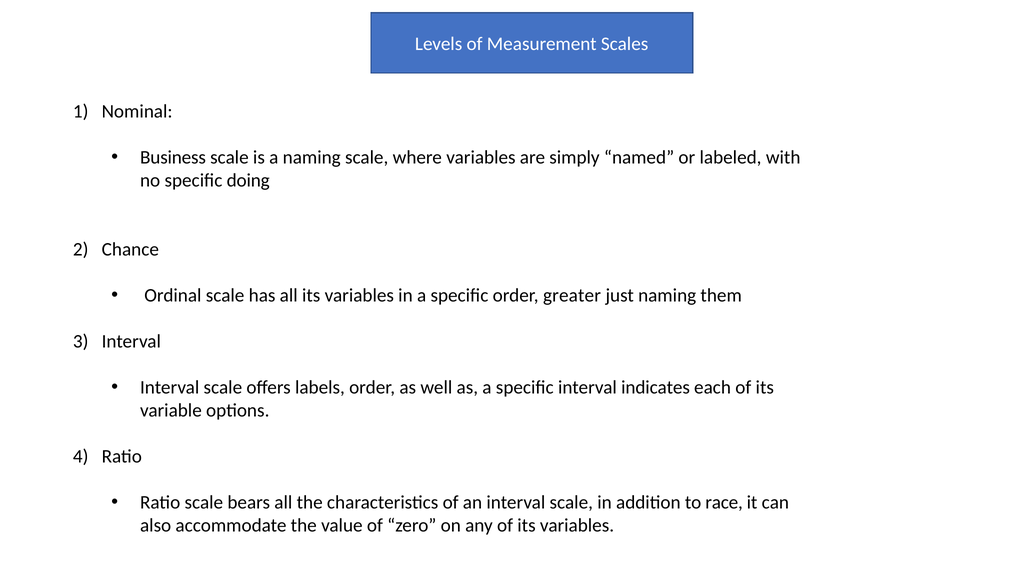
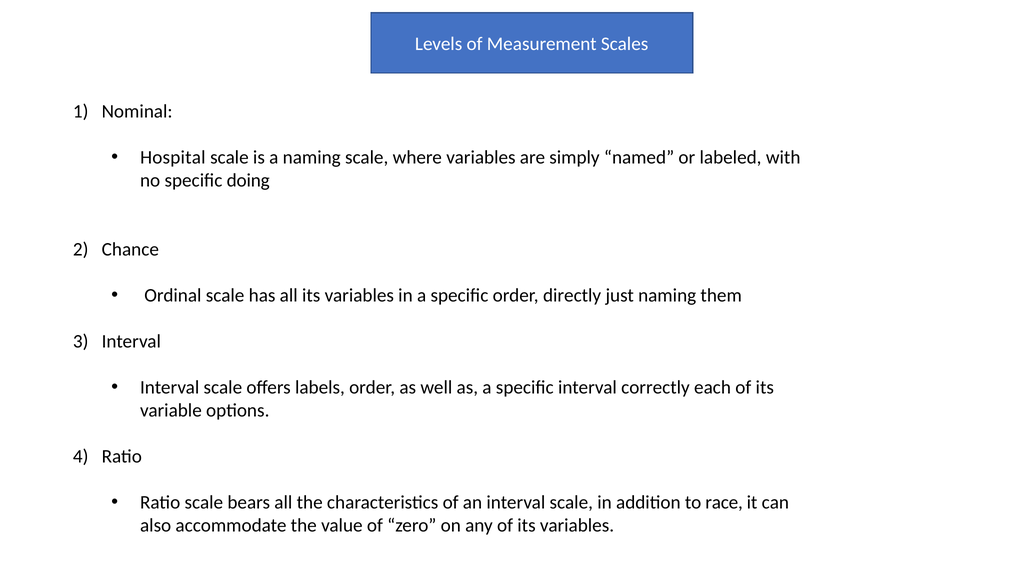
Business: Business -> Hospital (173, 157)
greater: greater -> directly (572, 296)
indicates: indicates -> correctly (655, 388)
